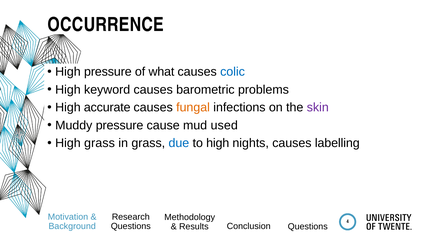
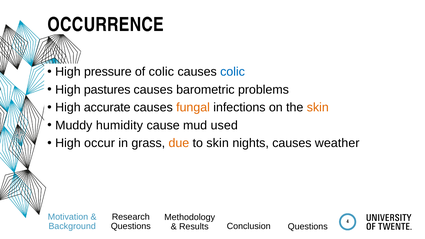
of what: what -> colic (161, 72)
keyword: keyword -> pastures (107, 90)
skin colour: purple -> orange (318, 107)
Muddy pressure: pressure -> humidity (119, 125)
High grass: grass -> occur (99, 143)
due colour: blue -> orange (179, 143)
to high: high -> skin (218, 143)
labelling: labelling -> weather (337, 143)
